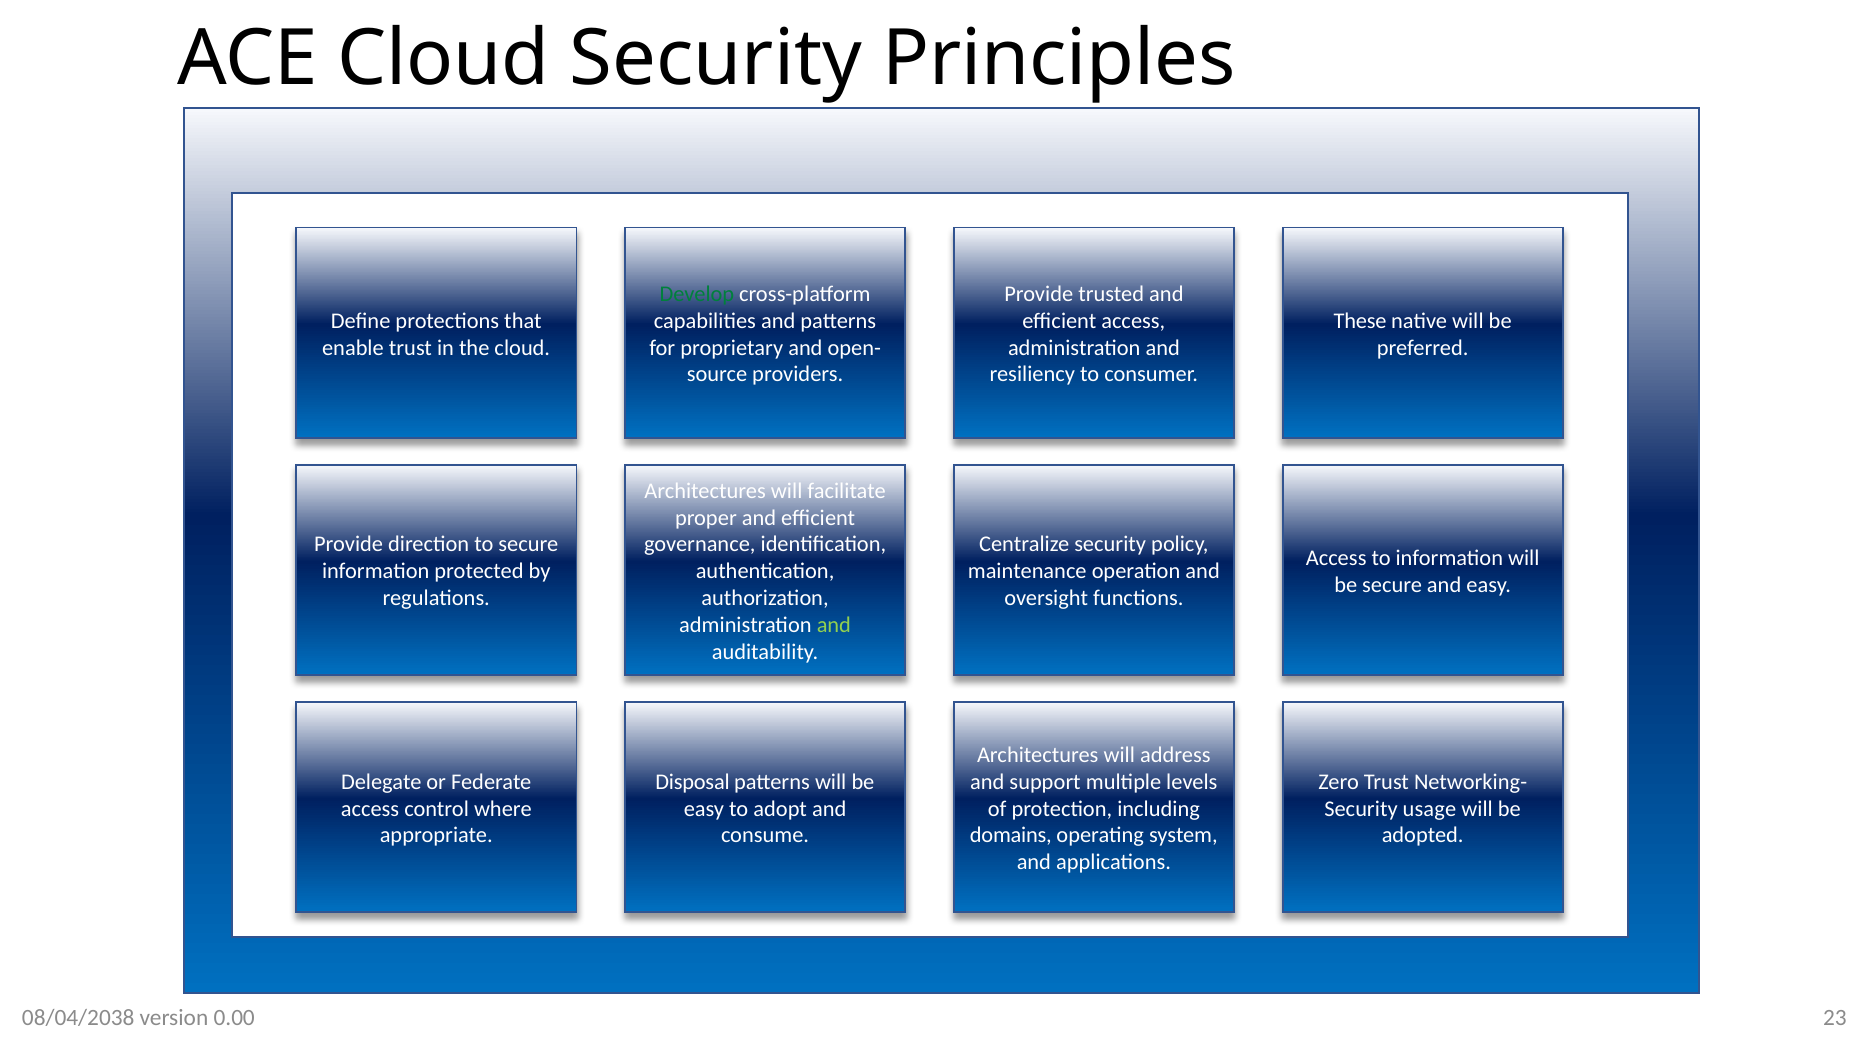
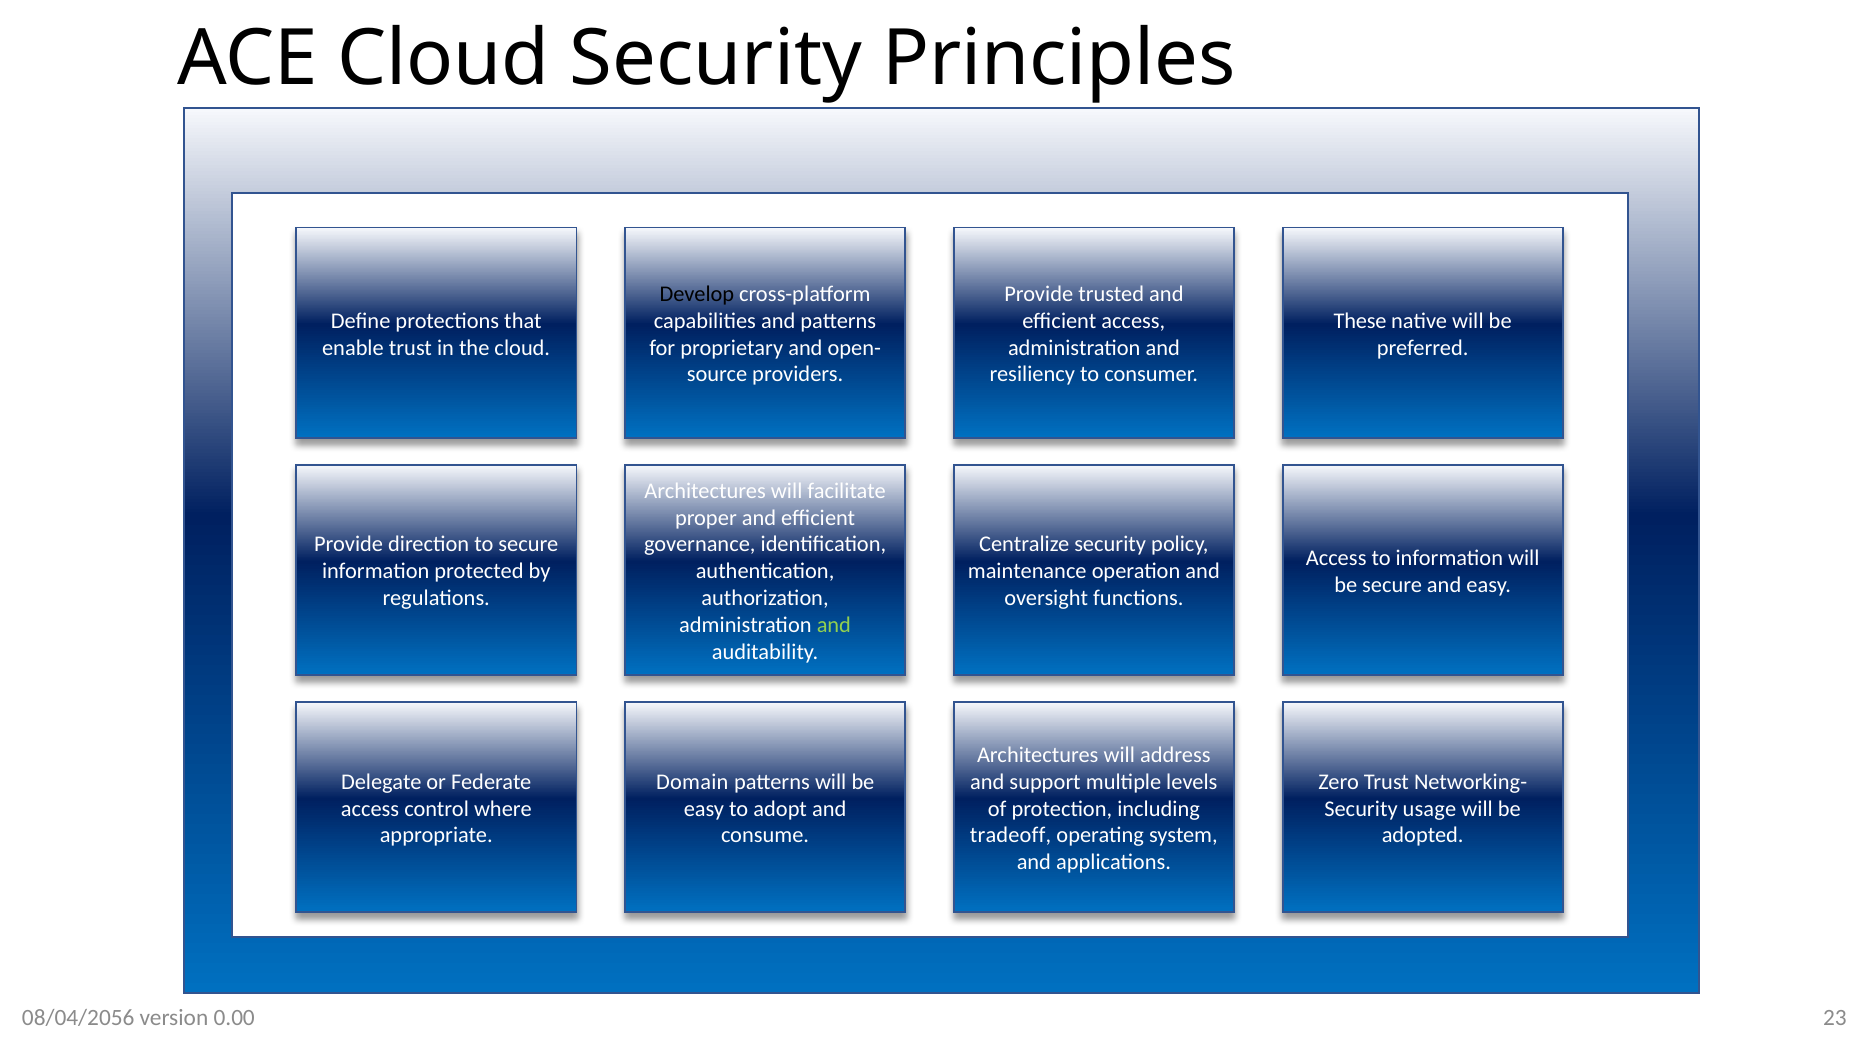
Develop colour: green -> black (697, 294)
Disposal: Disposal -> Domain (692, 782)
domains: domains -> tradeoff (1011, 836)
08/04/2038: 08/04/2038 -> 08/04/2056 (78, 1018)
